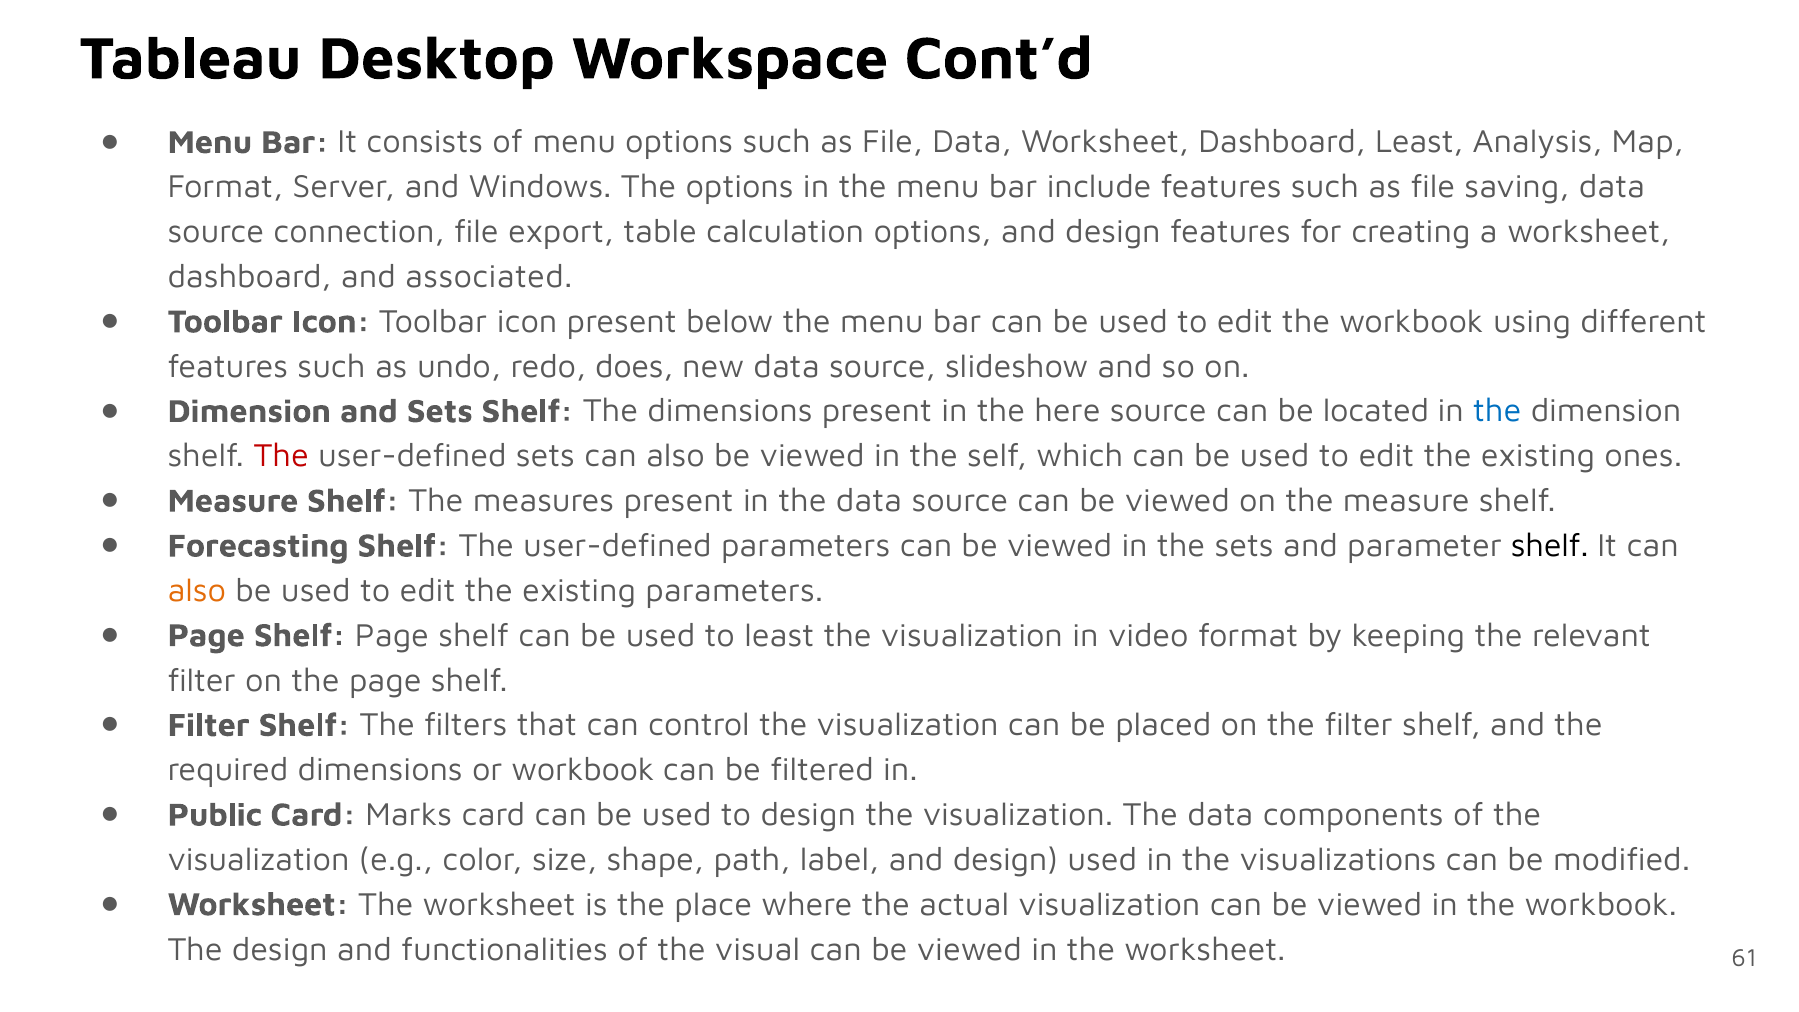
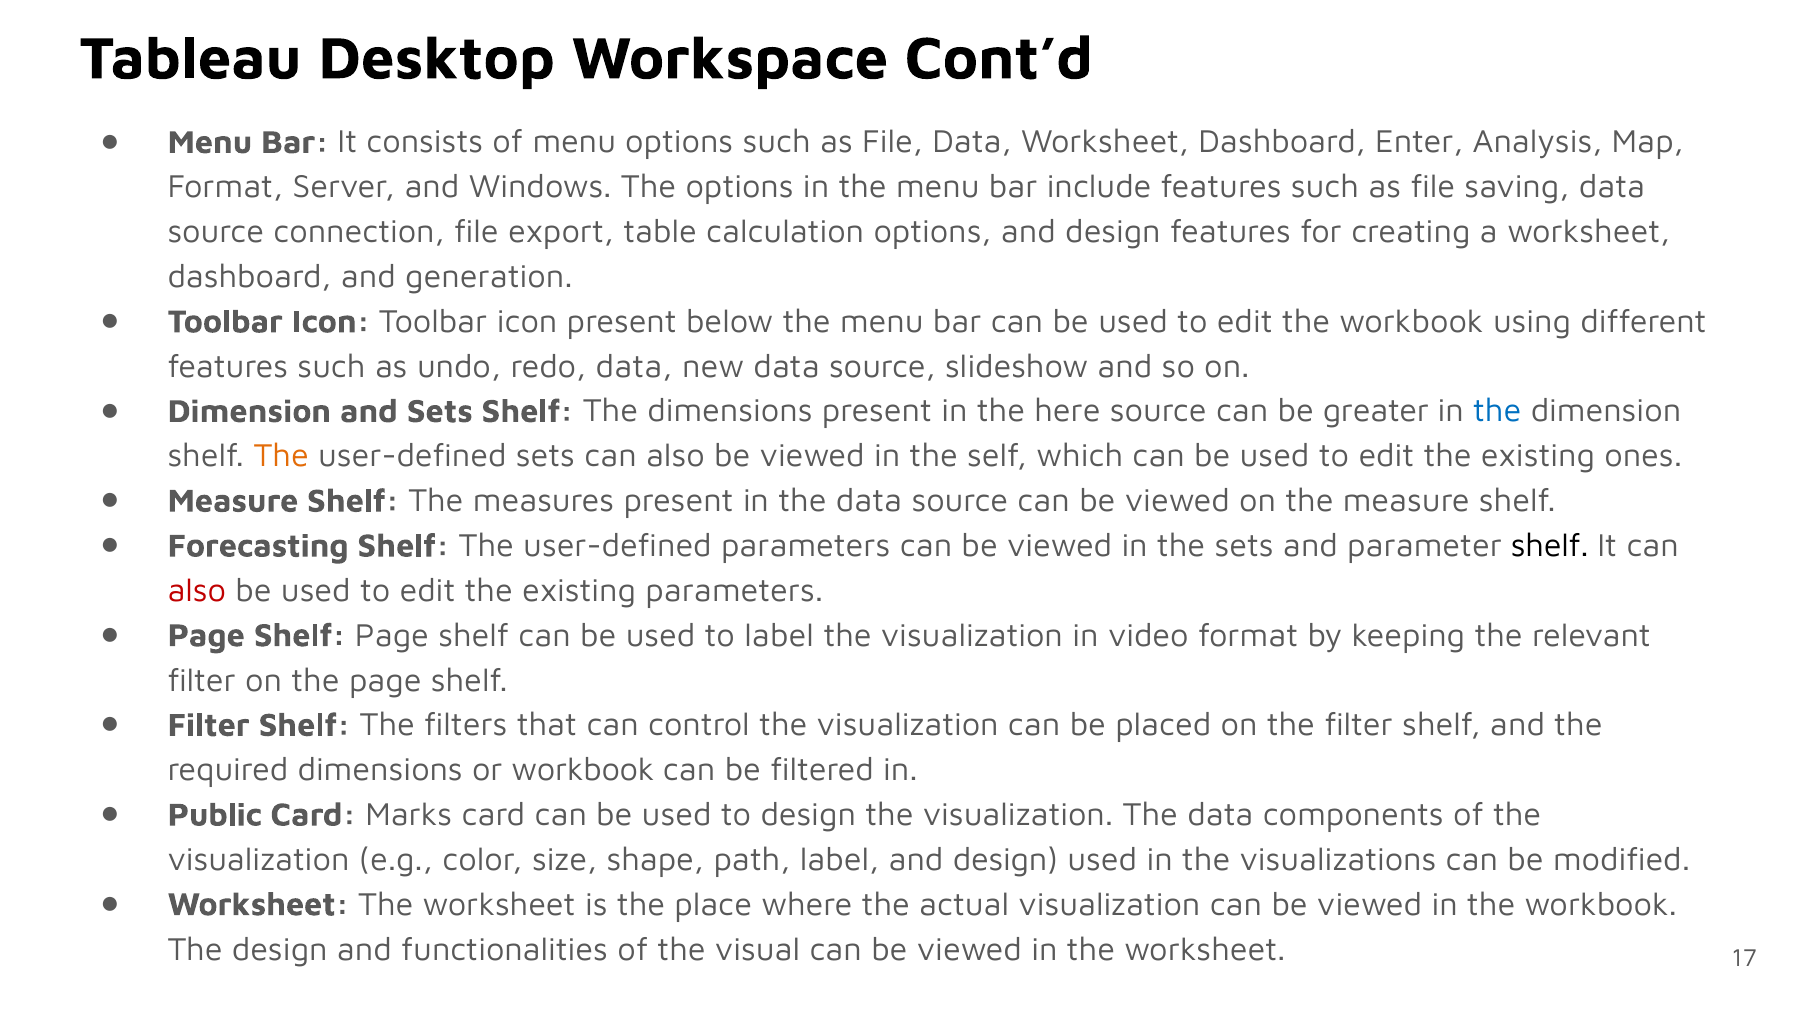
Dashboard Least: Least -> Enter (1419, 142)
associated: associated -> generation (489, 277)
redo does: does -> data (634, 366)
located: located -> greater (1376, 411)
The colour: red -> orange (281, 456)
also colour: orange -> red (197, 591)
to least: least -> label (779, 635)
61: 61 -> 17 (1744, 958)
